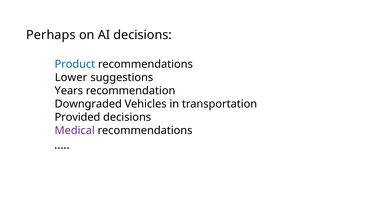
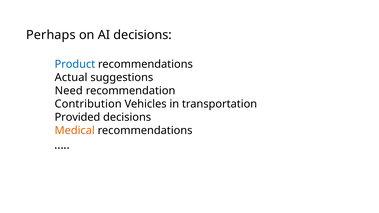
Lower: Lower -> Actual (71, 77)
Years: Years -> Need (69, 91)
Downgraded: Downgraded -> Contribution (88, 104)
Medical colour: purple -> orange (75, 131)
